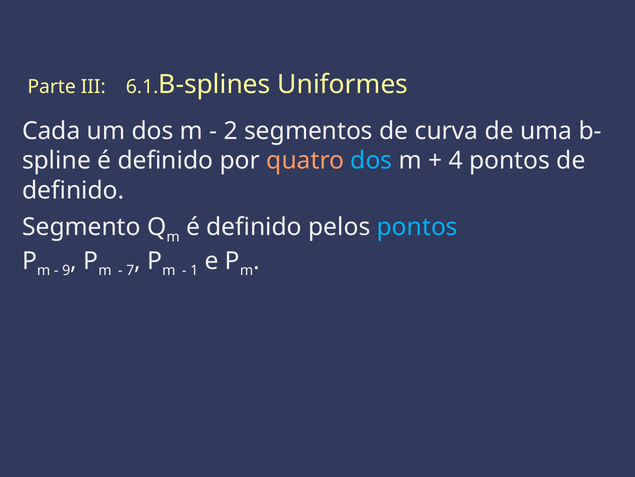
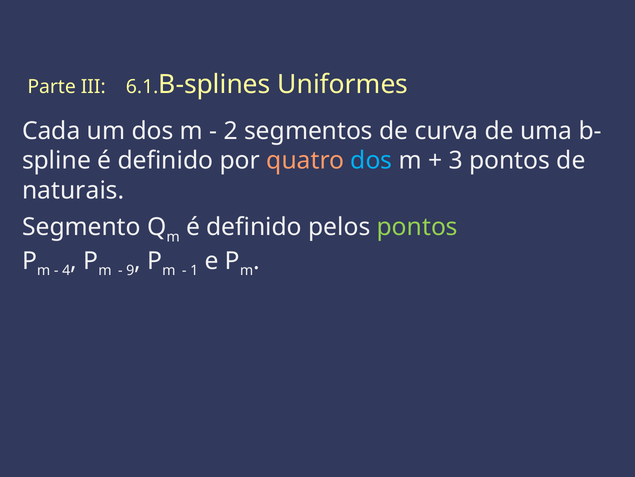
4: 4 -> 3 (456, 161)
definido: definido -> naturais (73, 190)
pontos colour: light blue -> light green (417, 227)
9: 9 -> 4 (66, 270)
7: 7 -> 9 (130, 270)
